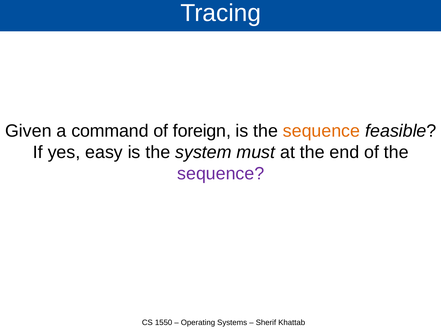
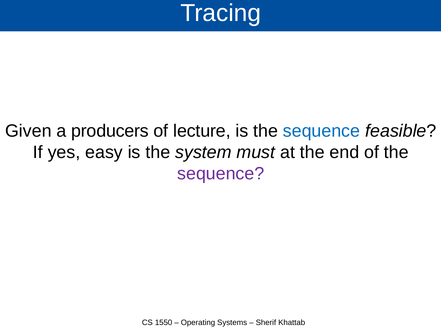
command: command -> producers (110, 131)
foreign: foreign -> lecture (202, 131)
sequence colour: orange -> blue (321, 131)
